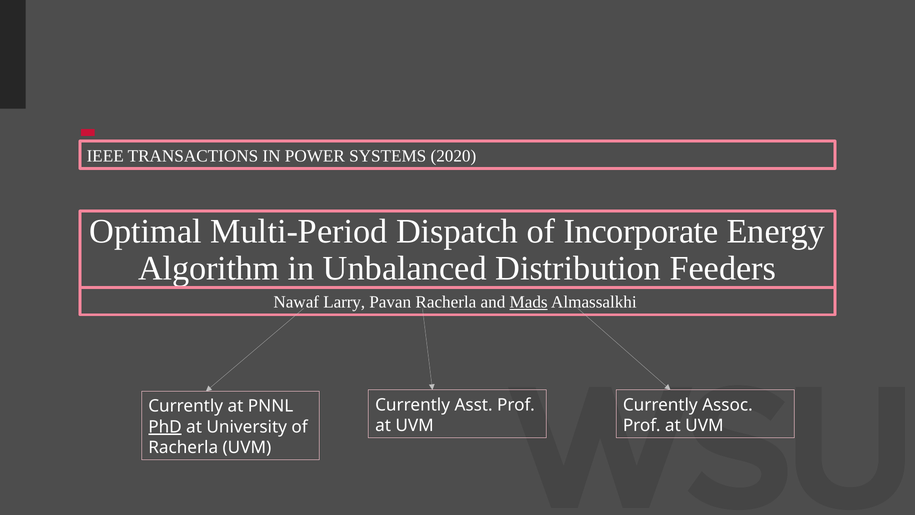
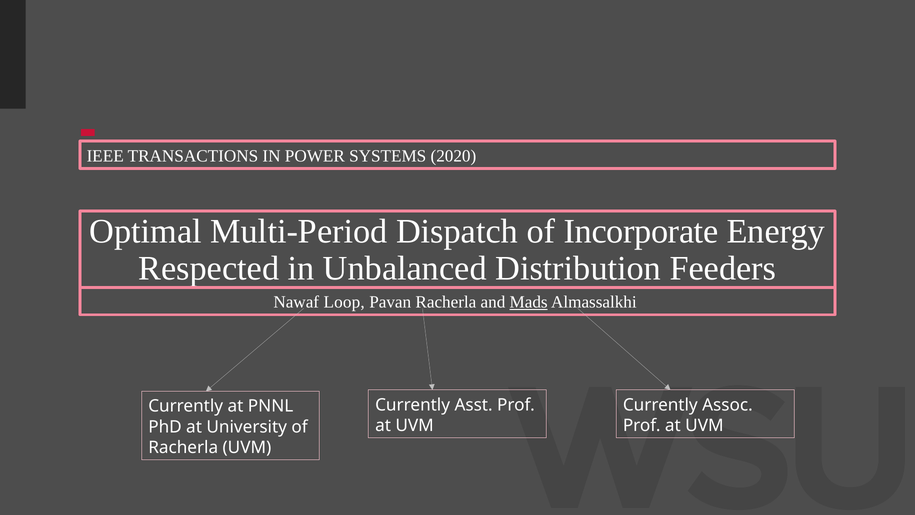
Algorithm: Algorithm -> Respected (209, 268)
Larry: Larry -> Loop (344, 302)
PhD underline: present -> none (165, 427)
